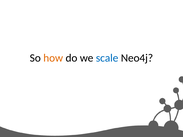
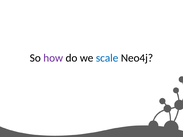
how colour: orange -> purple (53, 58)
